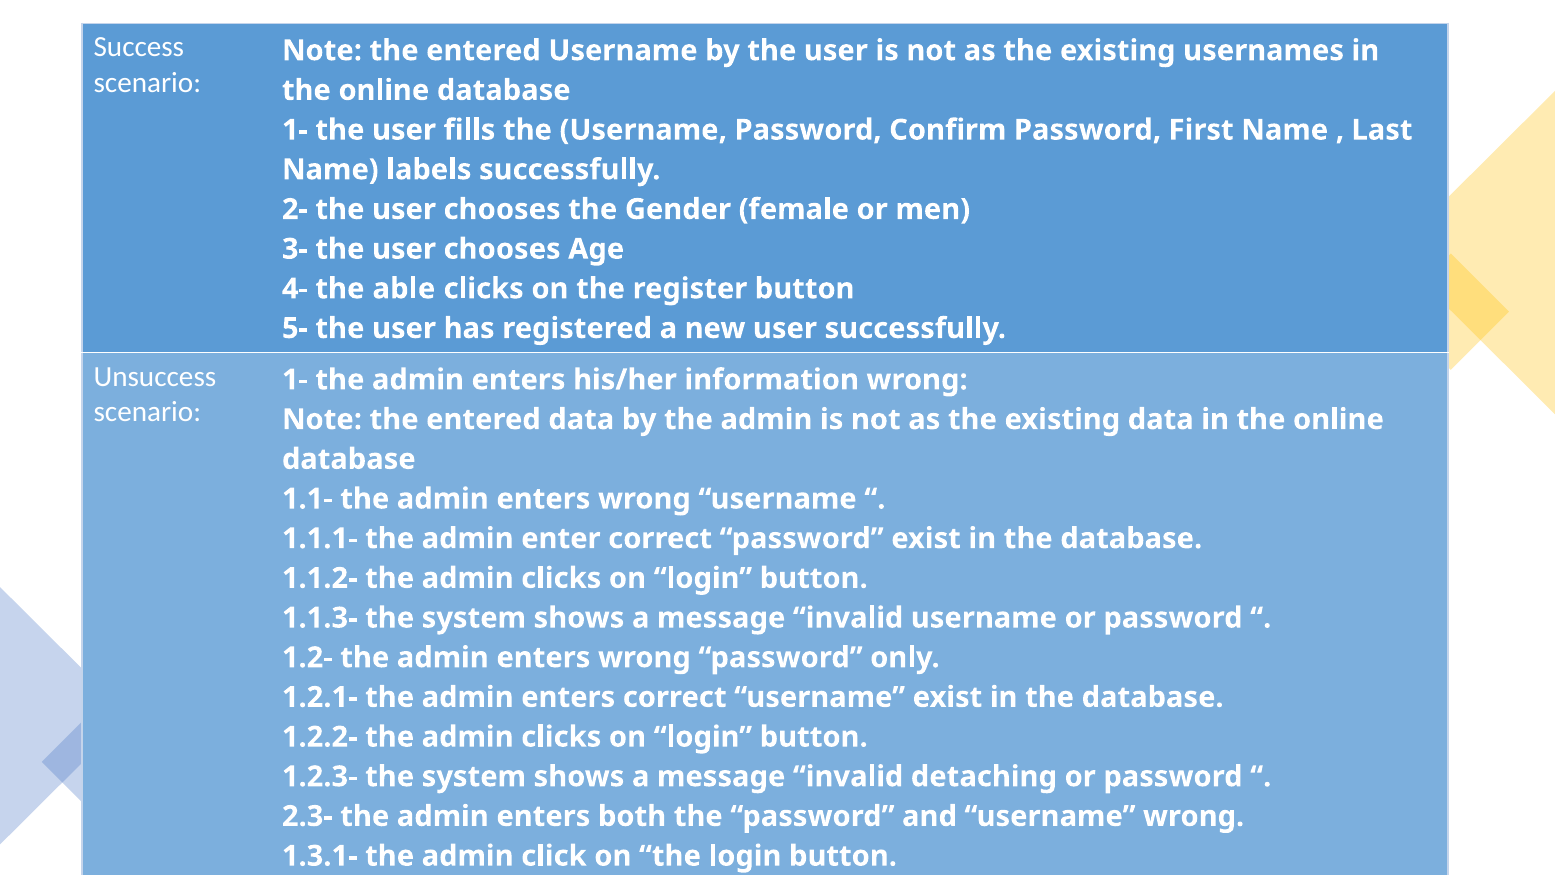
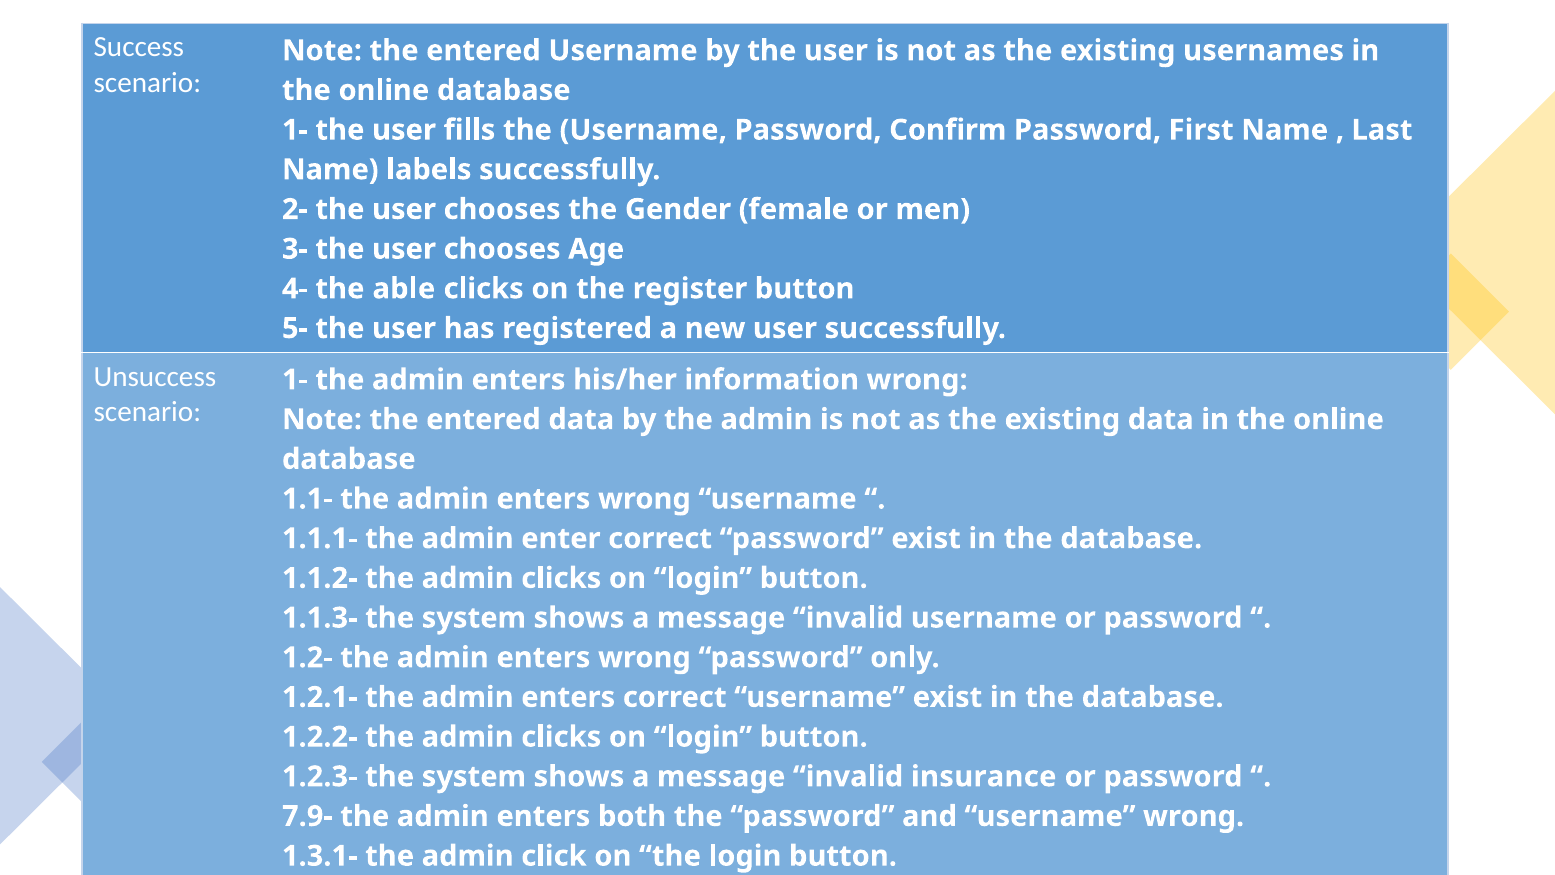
detaching: detaching -> insurance (984, 776)
2.3-: 2.3- -> 7.9- (307, 816)
